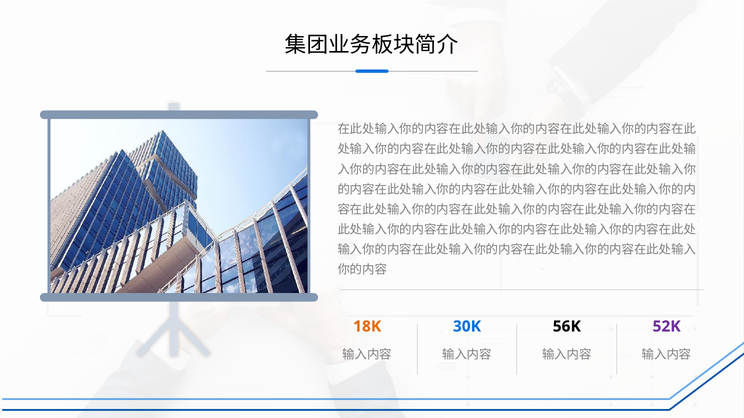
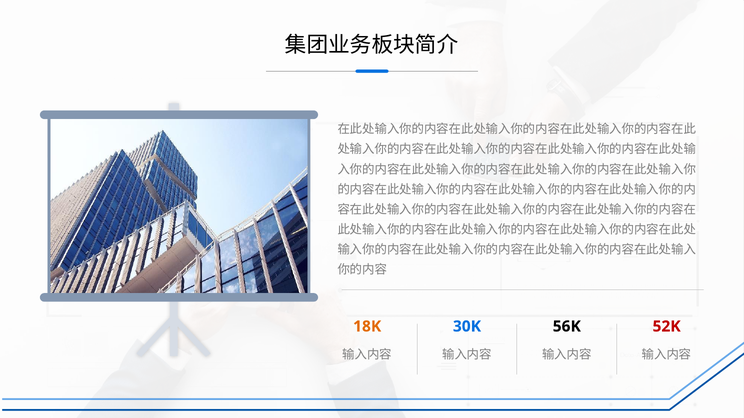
52K colour: purple -> red (667, 327)
